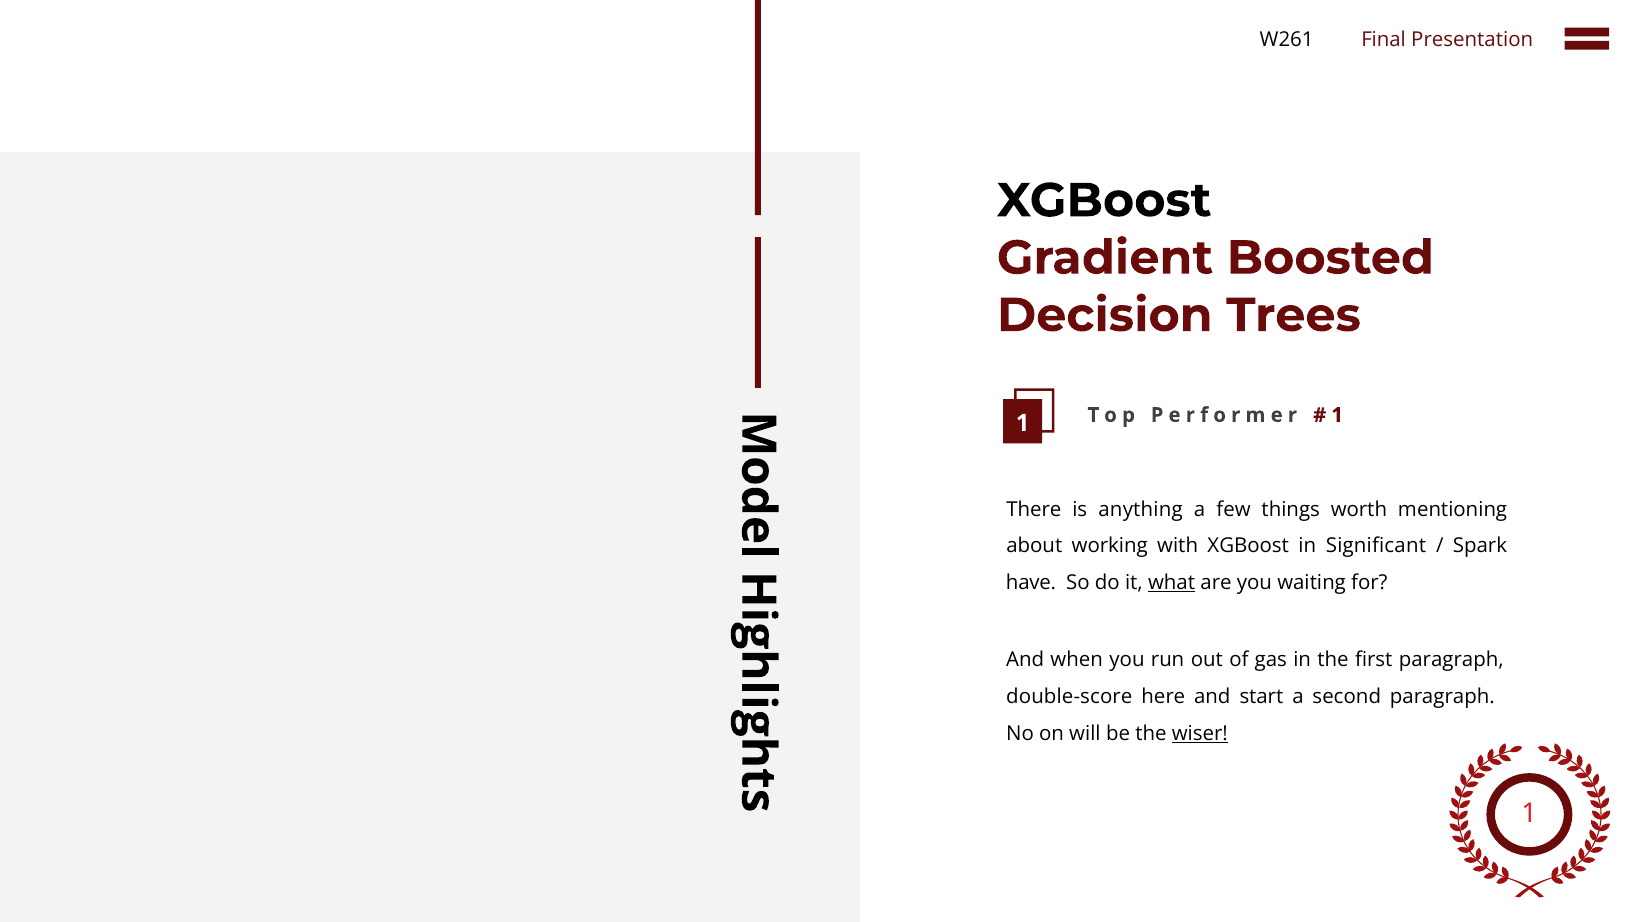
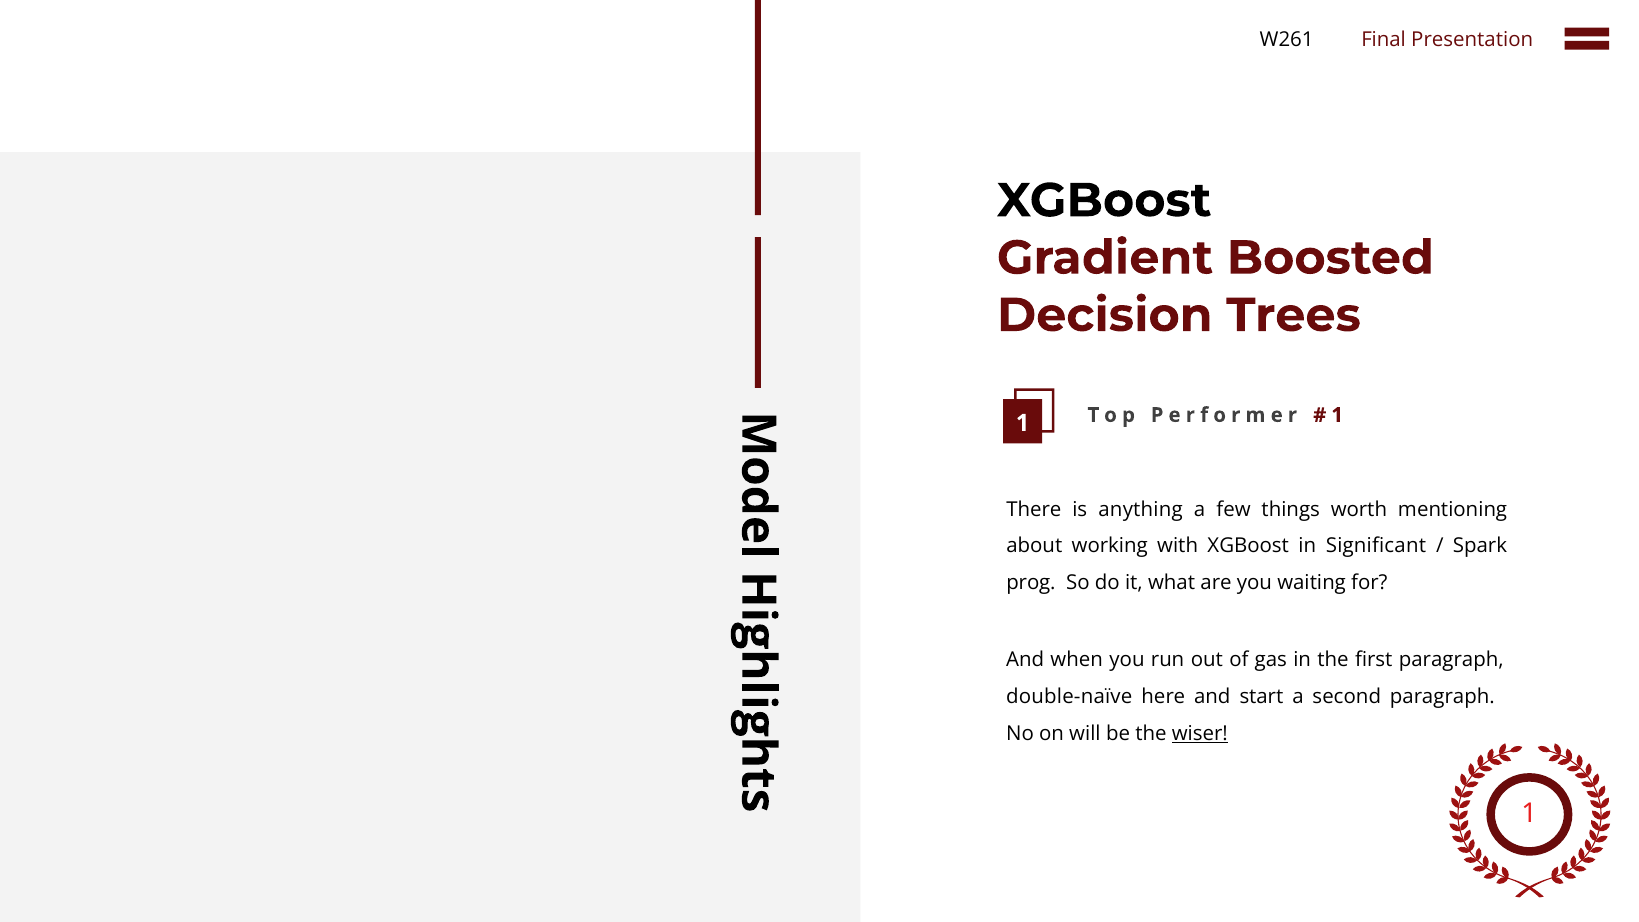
have: have -> prog (1031, 583)
what underline: present -> none (1172, 583)
double-score: double-score -> double-naïve (1069, 697)
